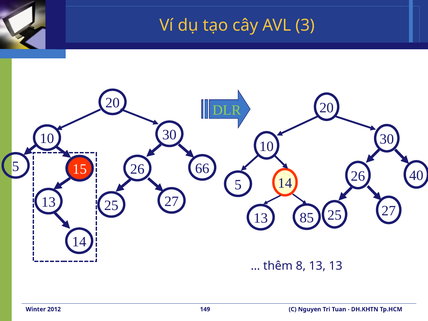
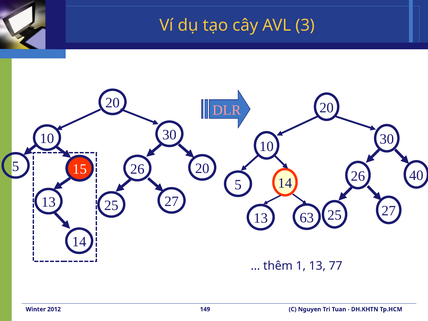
DLR colour: light green -> pink (227, 110)
66: 66 -> 20 (202, 168)
85: 85 -> 63 (307, 218)
8: 8 -> 1 (301, 266)
13 13: 13 -> 77 (336, 266)
